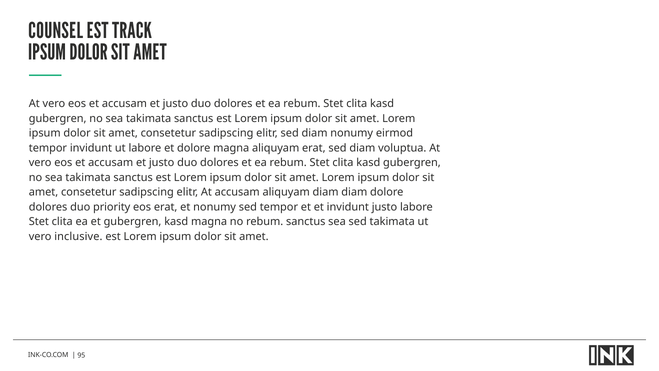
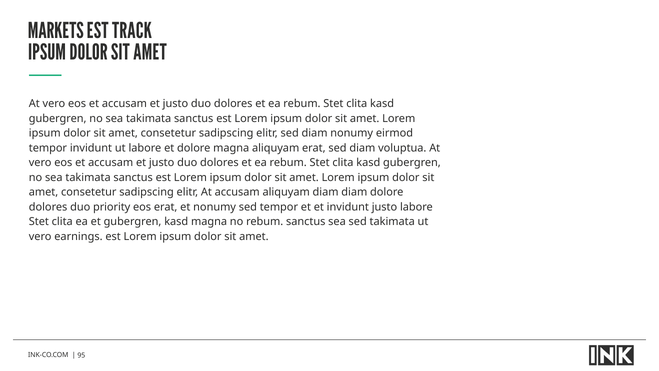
COUNSEL: COUNSEL -> MARKETS (56, 31)
inclusive: inclusive -> earnings (78, 236)
